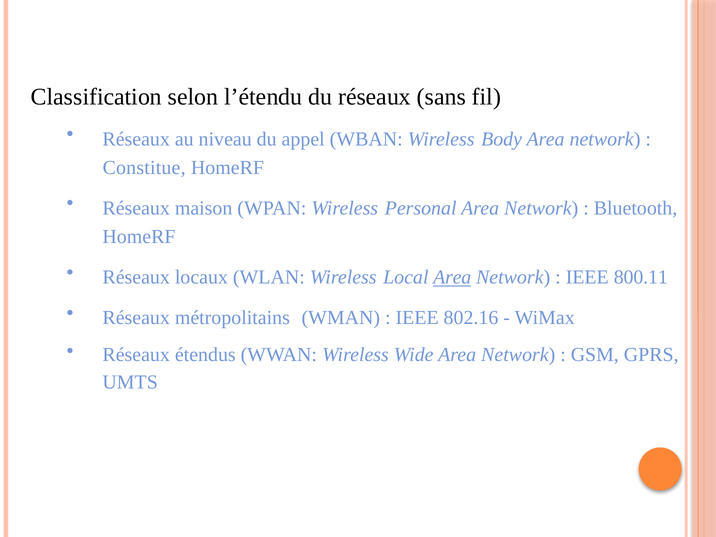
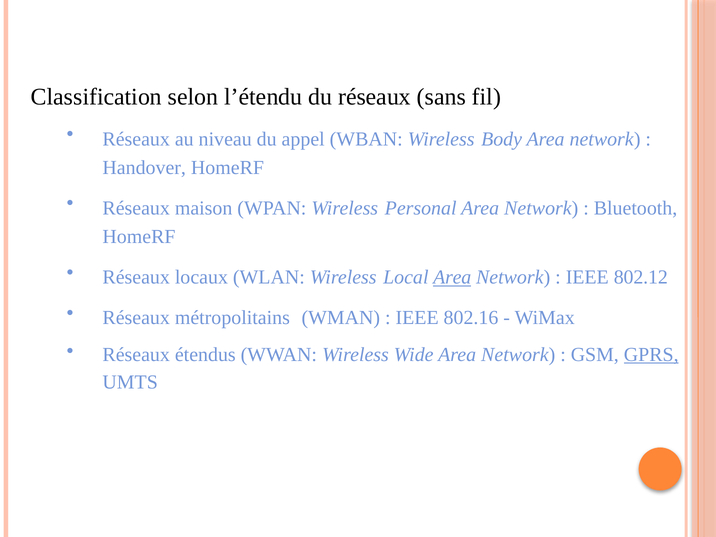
Constitue: Constitue -> Handover (144, 168)
800.11: 800.11 -> 802.12 (641, 277)
GPRS underline: none -> present (651, 355)
